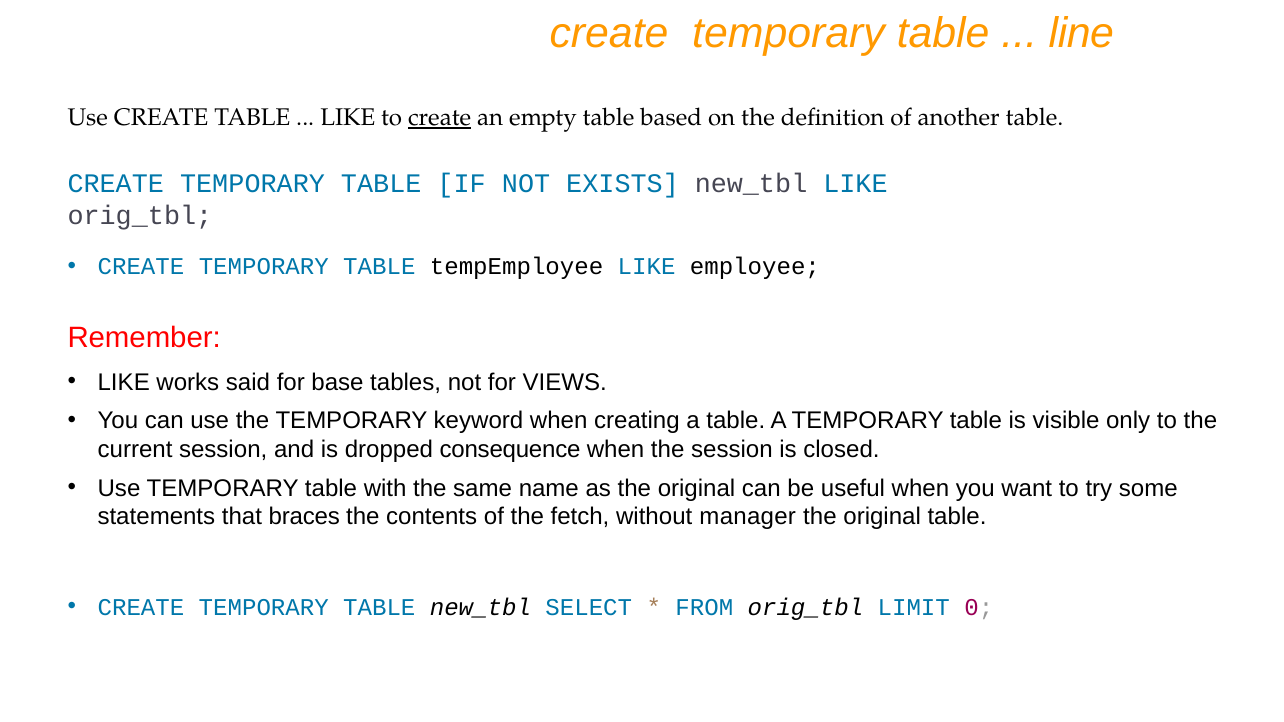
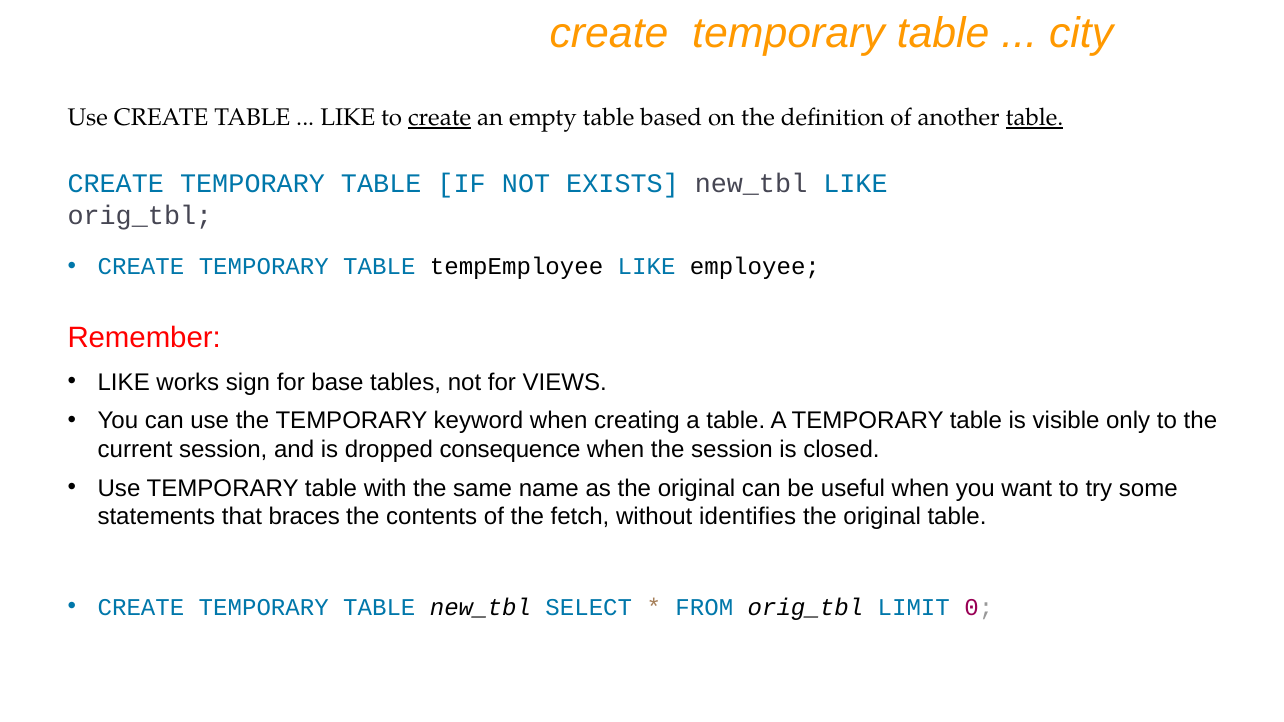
line: line -> city (1081, 33)
table underline: none -> present (1035, 118)
said: said -> sign (248, 382)
manager: manager -> identifies (748, 517)
